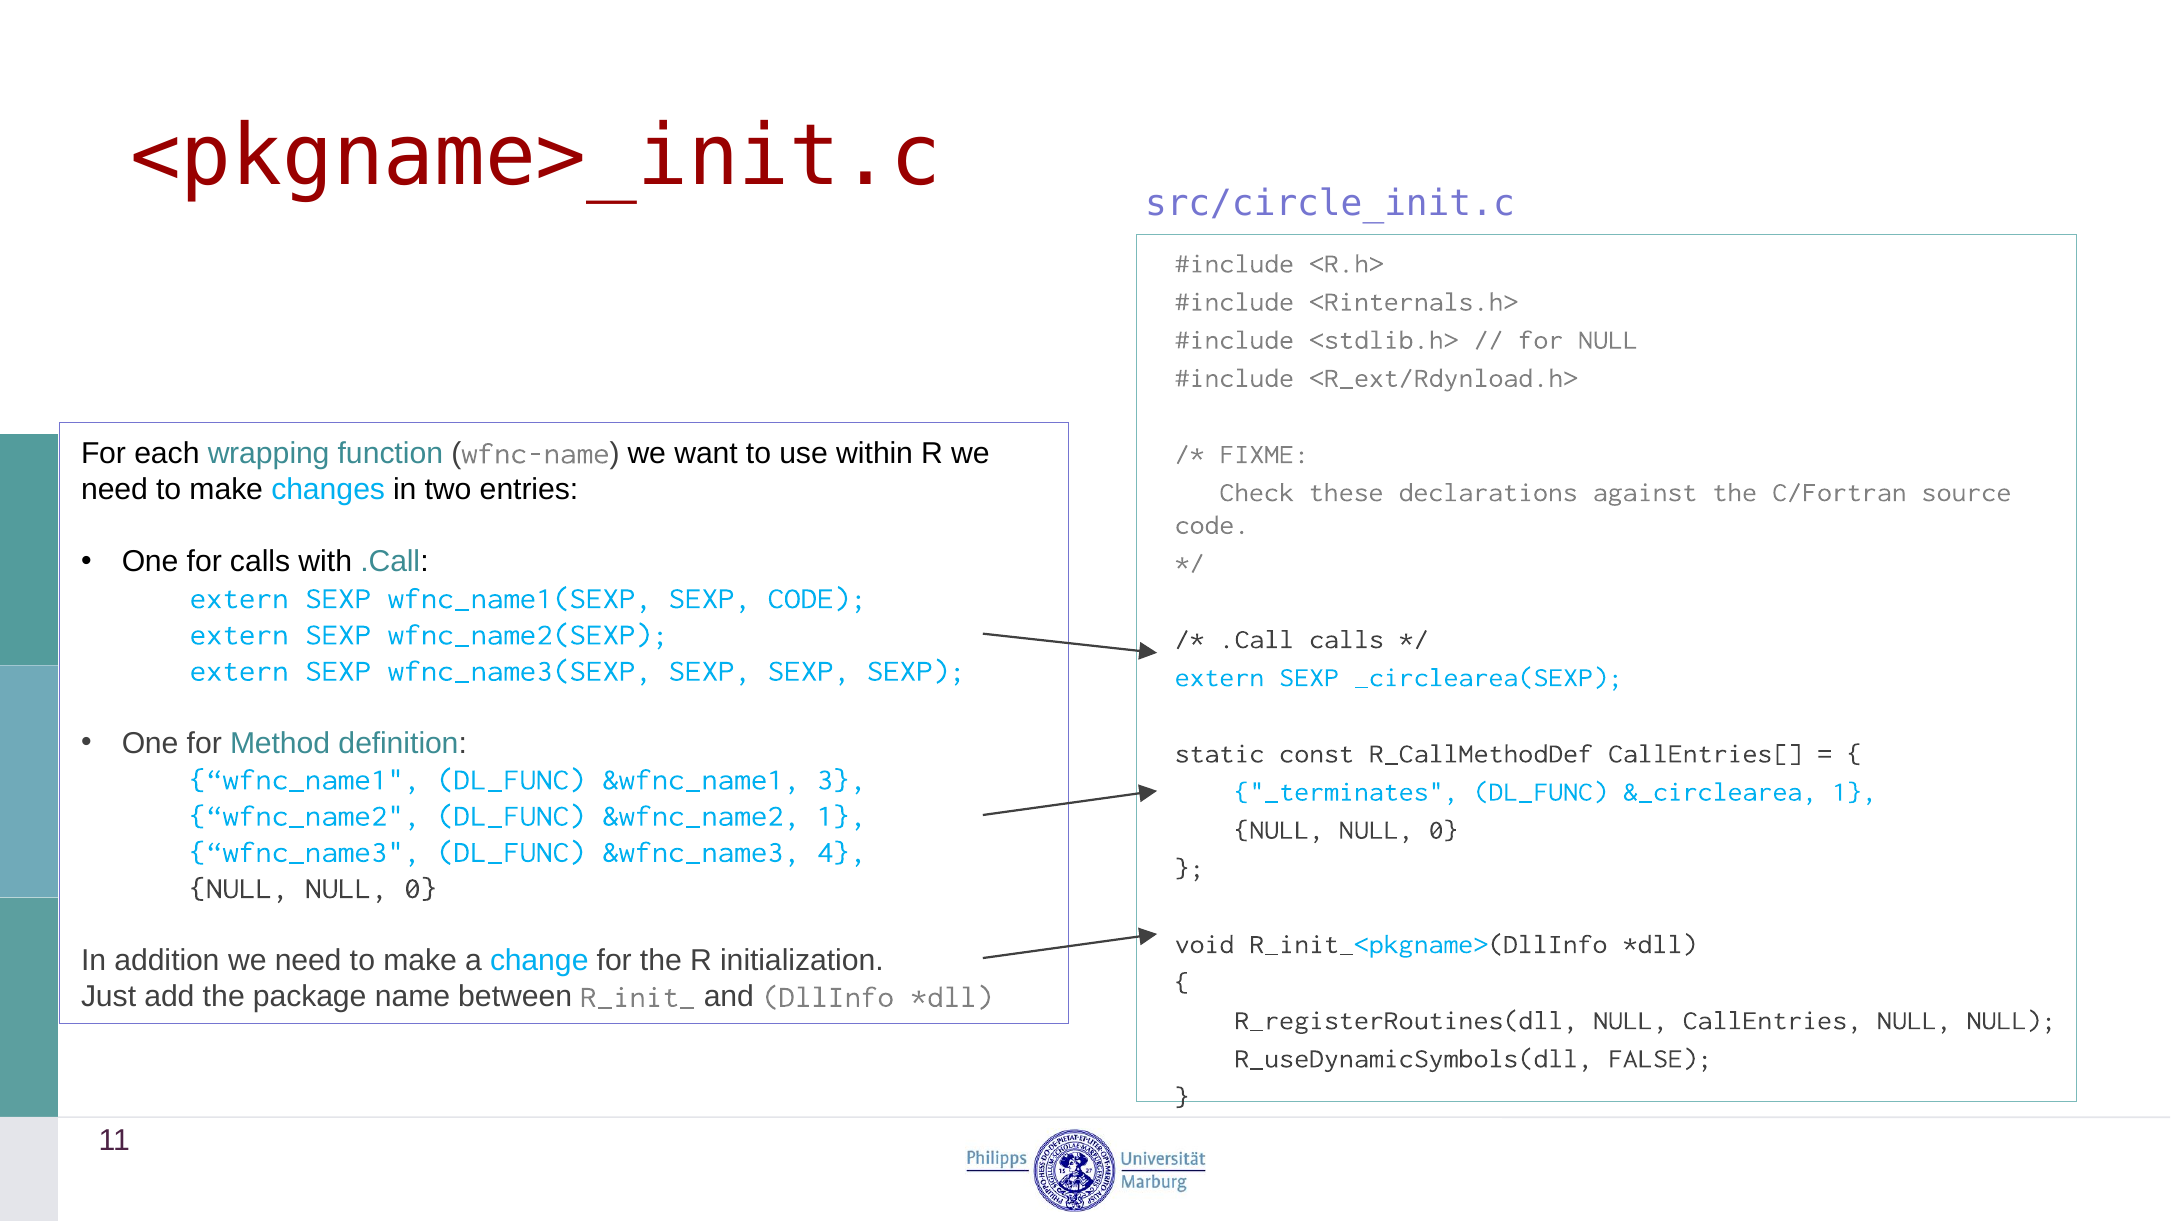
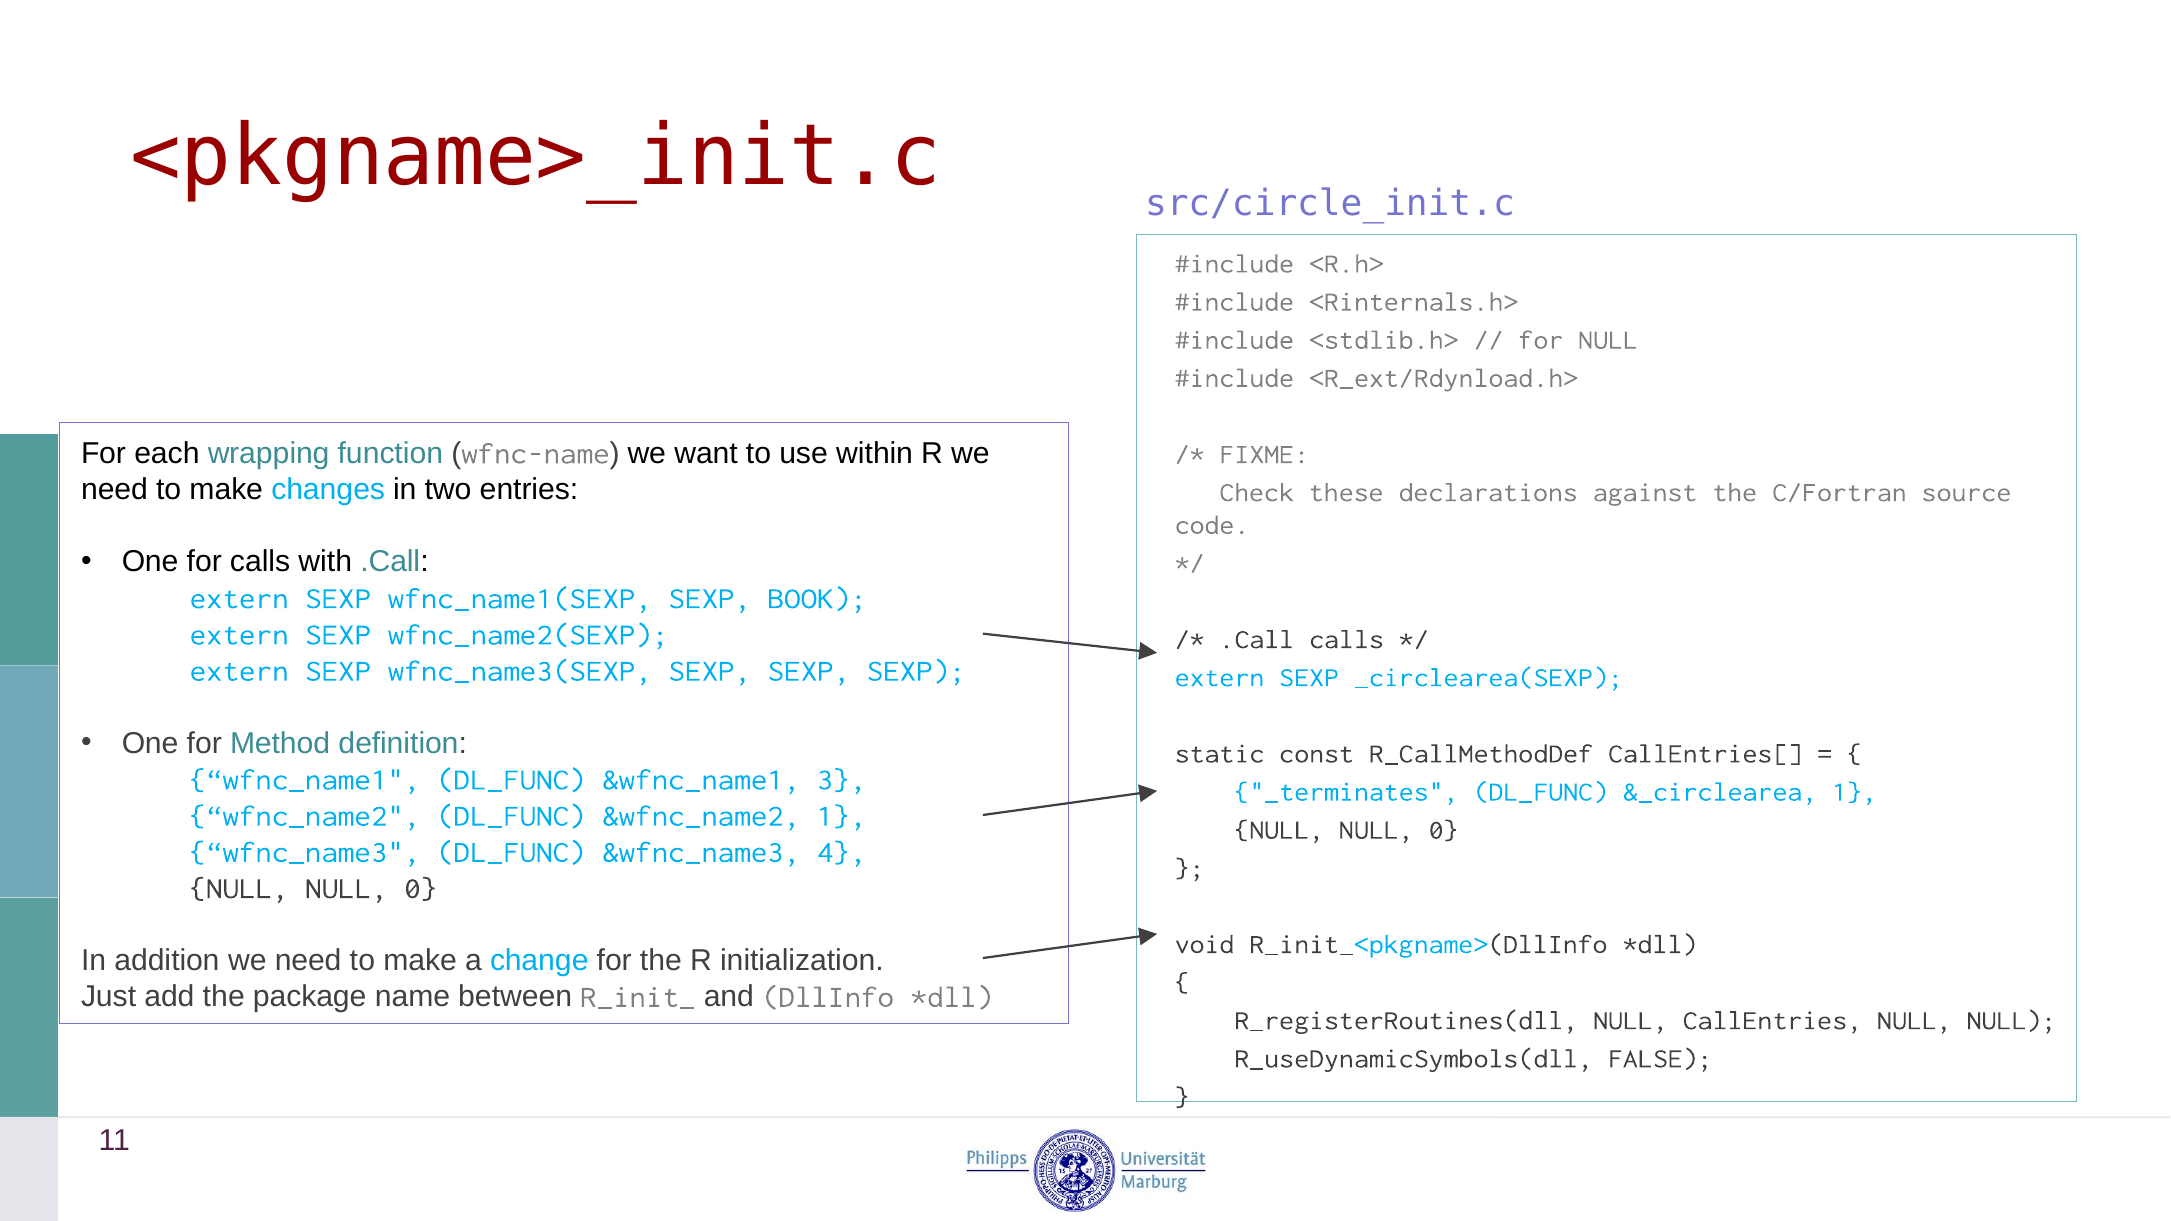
SEXP CODE: CODE -> BOOK (817, 598)
